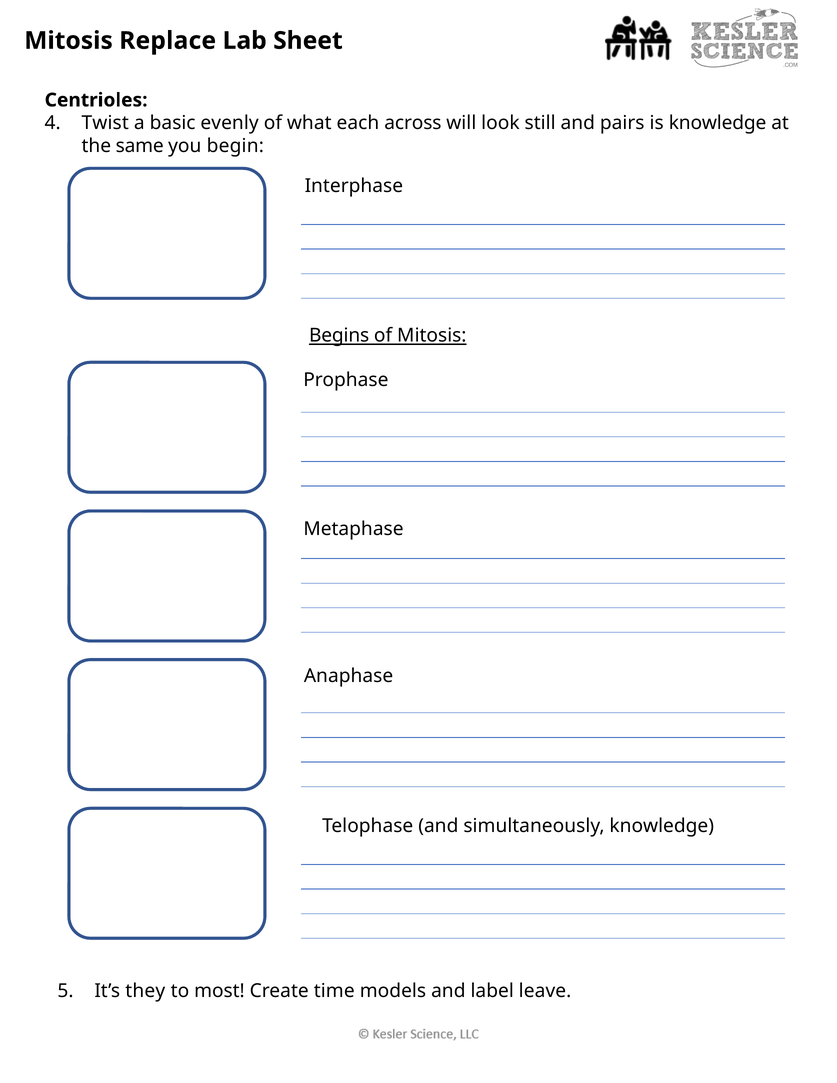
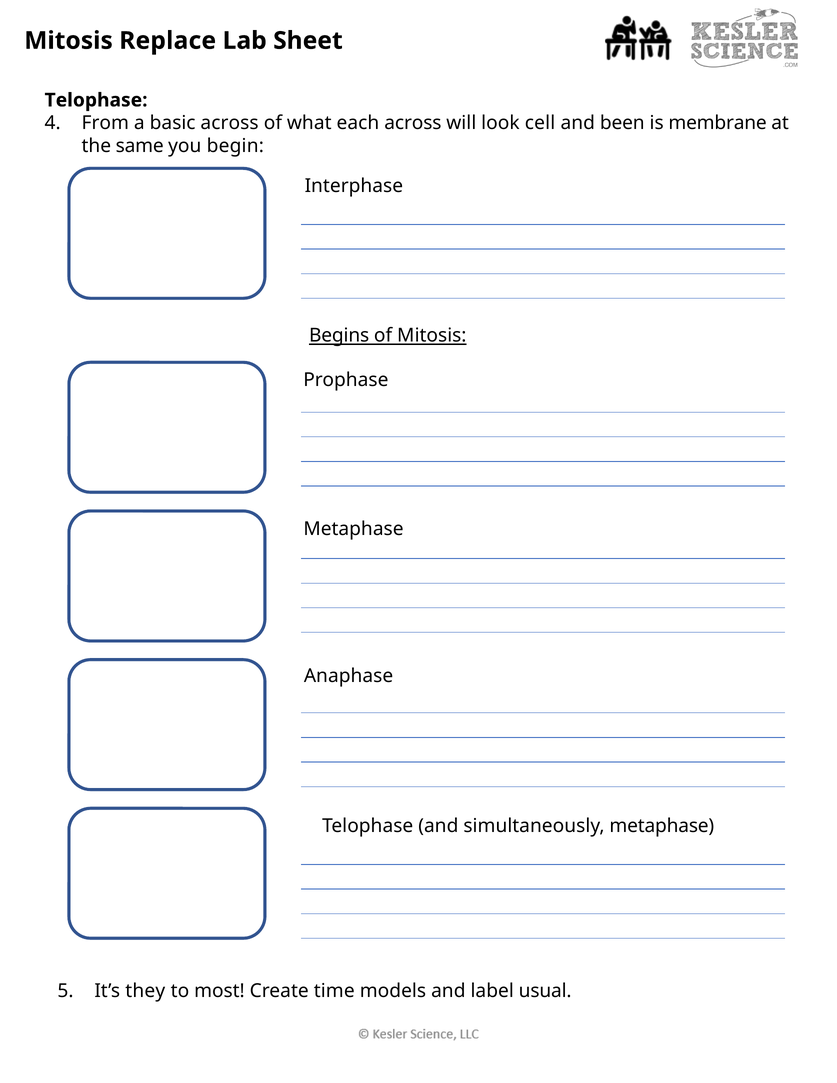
Centrioles: Centrioles -> Telophase (96, 100)
Twist: Twist -> From (105, 123)
basic evenly: evenly -> across (230, 123)
still: still -> cell (540, 123)
pairs: pairs -> been (622, 123)
is knowledge: knowledge -> membrane (718, 123)
simultaneously knowledge: knowledge -> metaphase (662, 826)
leave: leave -> usual (545, 991)
